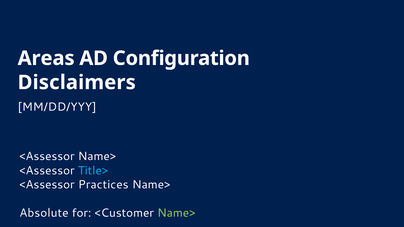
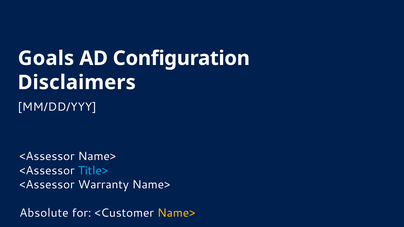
Areas: Areas -> Goals (46, 58)
Practices: Practices -> Warranty (103, 185)
Name> colour: light green -> yellow (176, 213)
